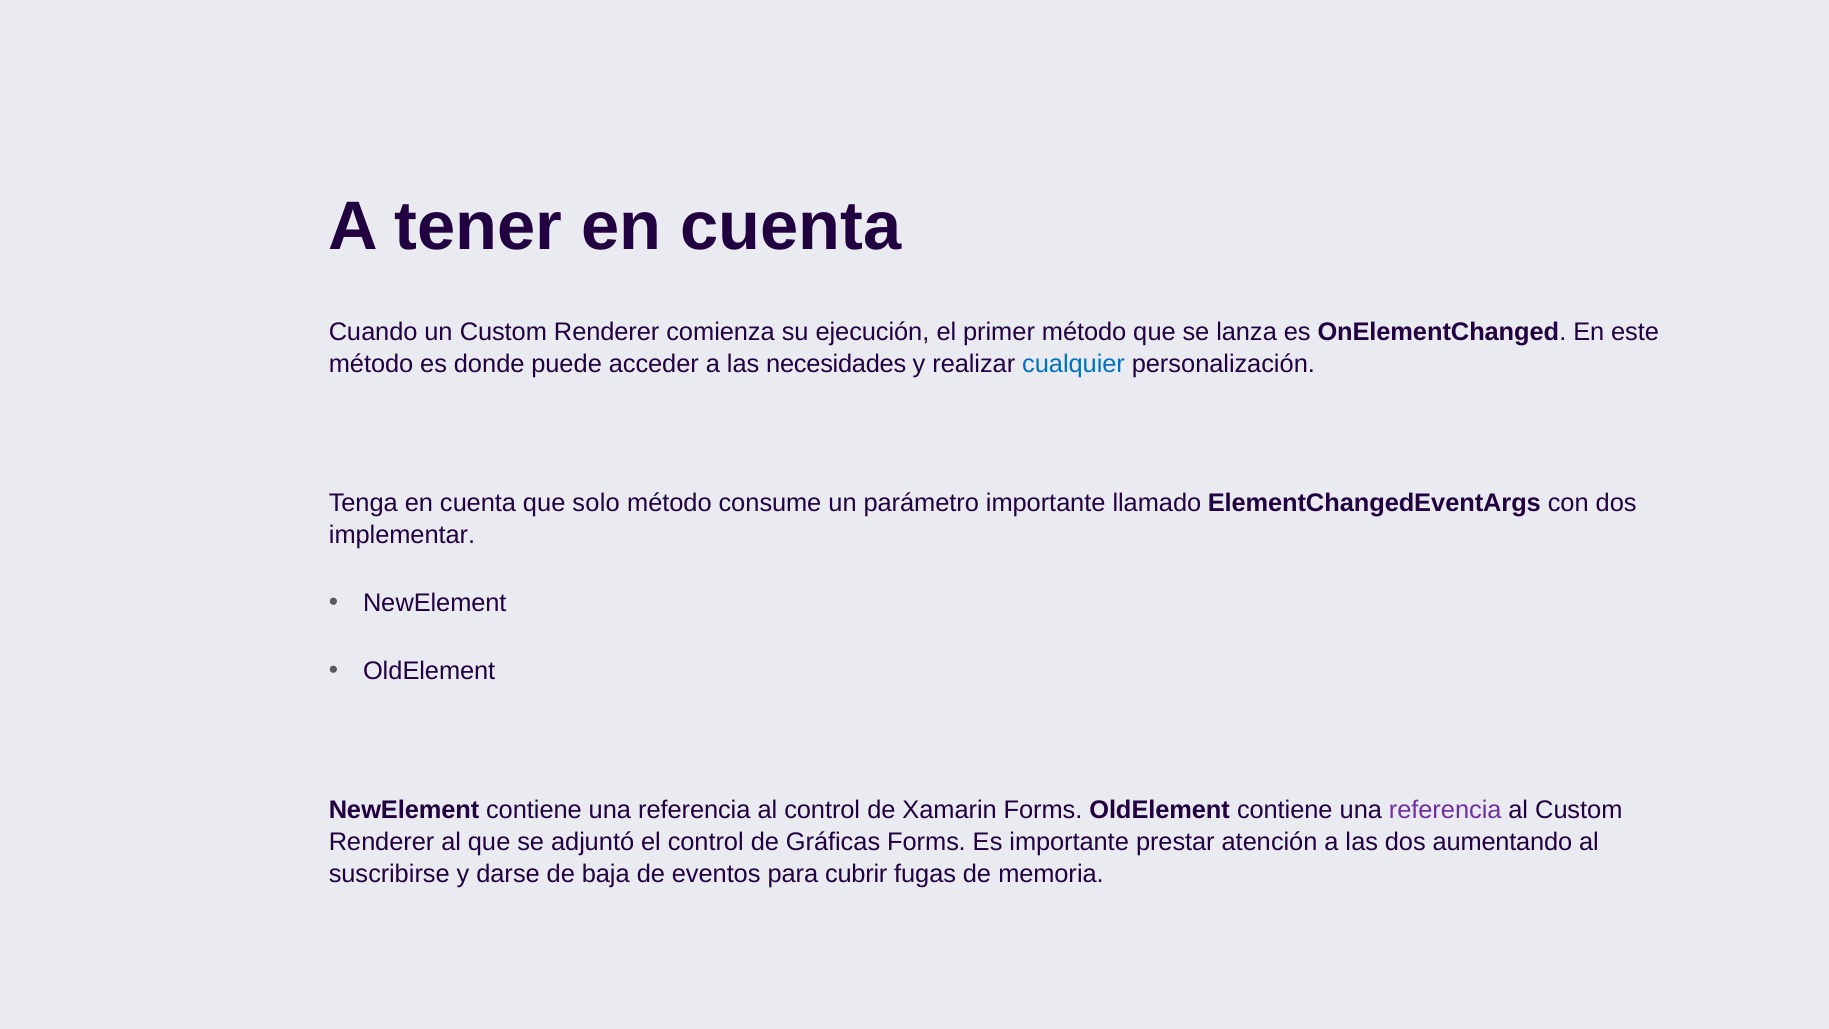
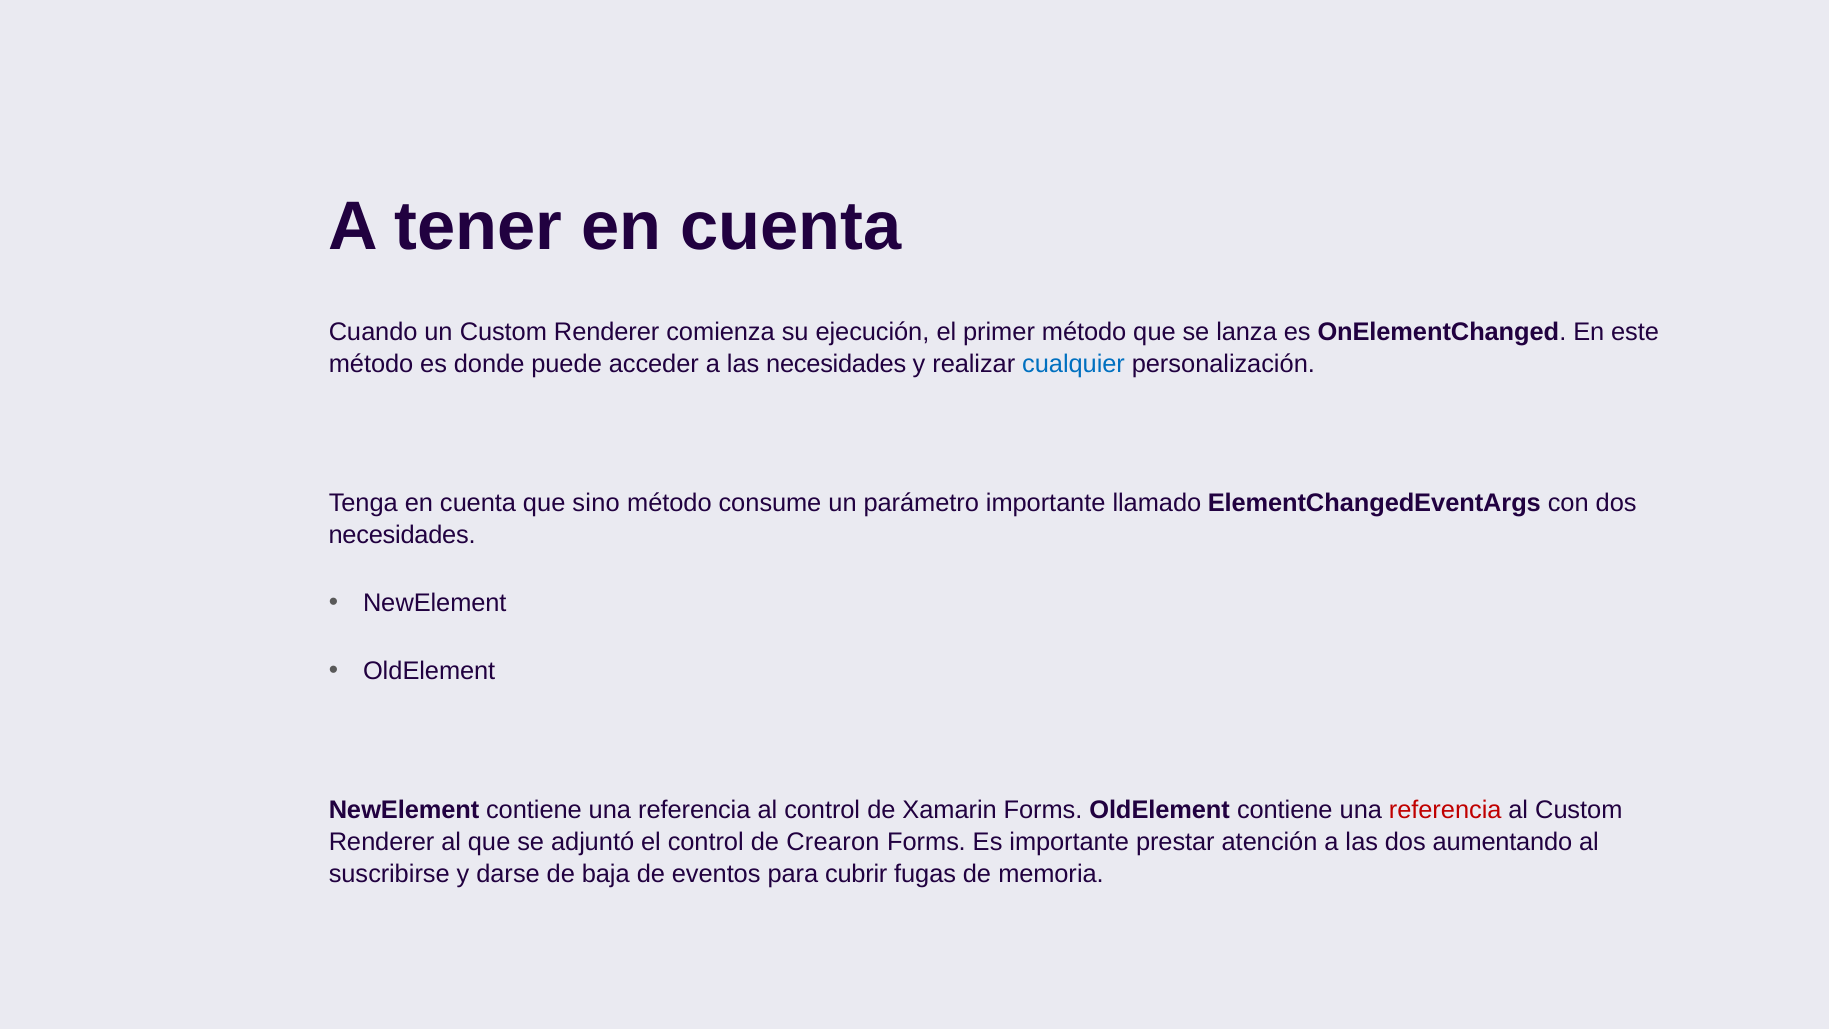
solo: solo -> sino (596, 503)
implementar: implementar -> necesidades (402, 535)
referencia colour: purple -> red (1445, 810)
Gráficas: Gráficas -> Crearon (833, 842)
